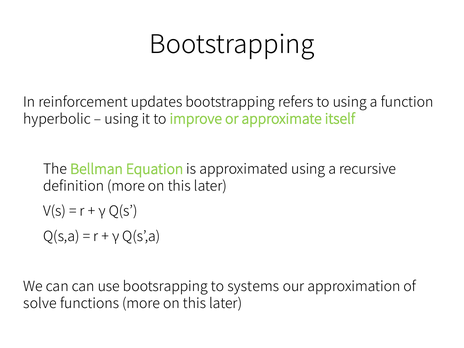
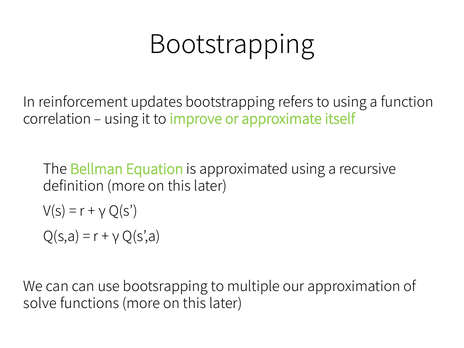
hyperbolic: hyperbolic -> correlation (57, 119)
systems: systems -> multiple (253, 287)
